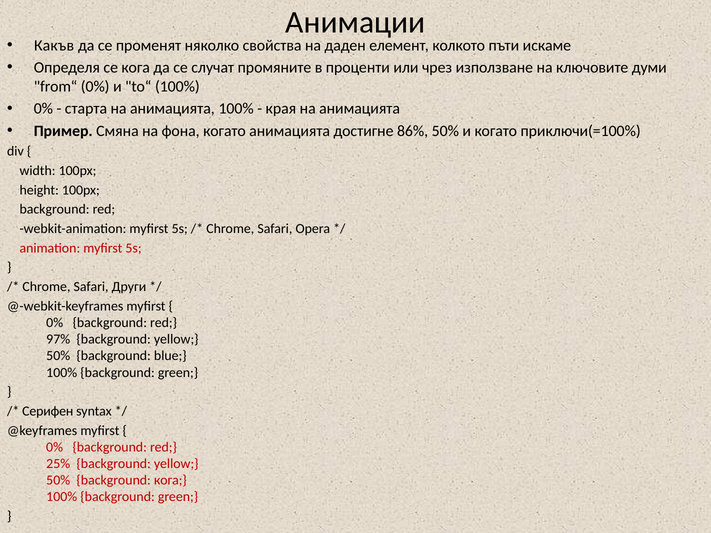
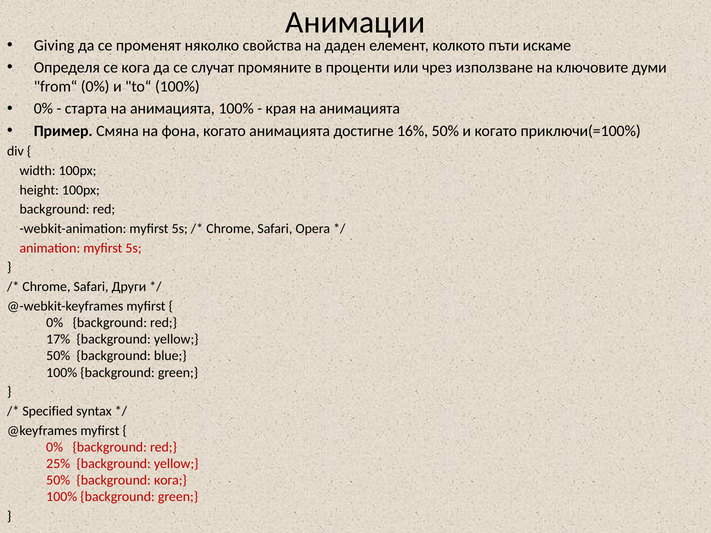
Какъв: Какъв -> Giving (54, 46)
86%: 86% -> 16% (413, 131)
97%: 97% -> 17% (58, 339)
Серифен: Серифен -> Specified (48, 411)
